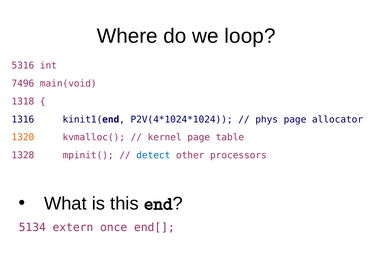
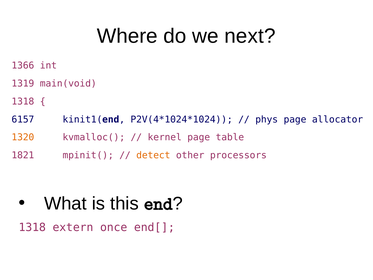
loop: loop -> next (250, 36)
5316: 5316 -> 1366 (23, 66)
7496: 7496 -> 1319 (23, 83)
1316: 1316 -> 6157 (23, 119)
1328: 1328 -> 1821 (23, 155)
detect colour: blue -> orange (153, 155)
5134: 5134 -> 1318 (32, 227)
